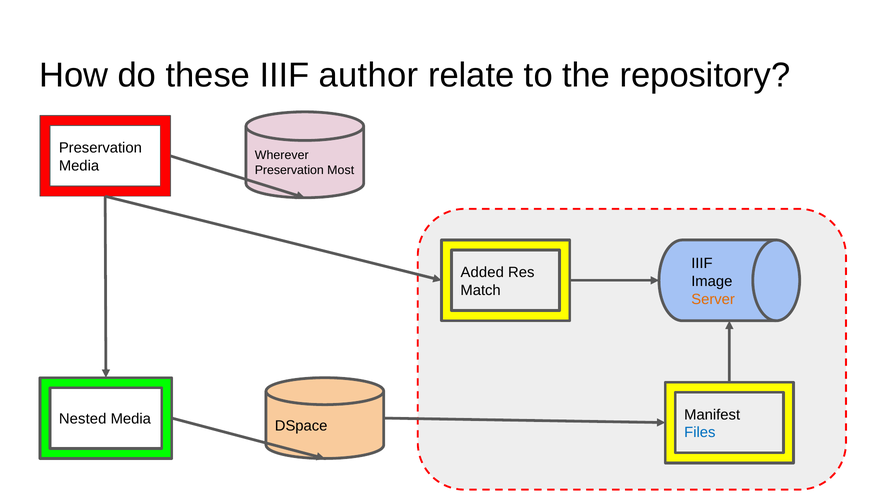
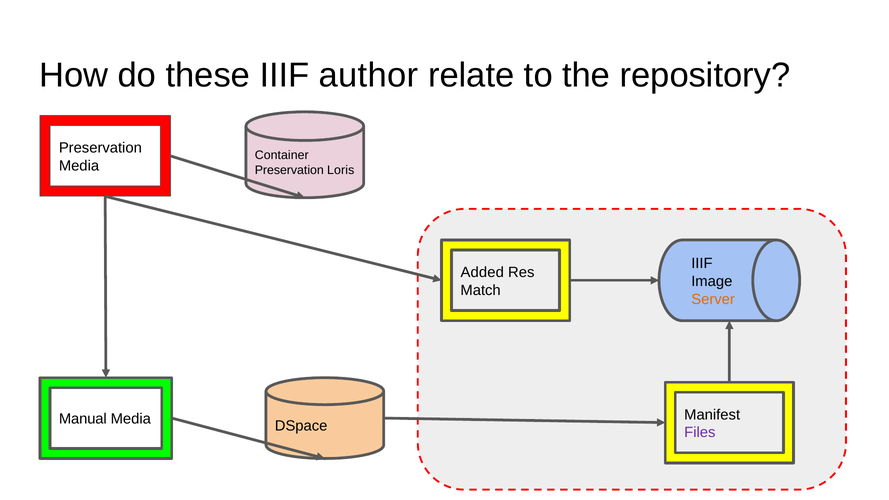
Wherever: Wherever -> Container (282, 155)
Most: Most -> Loris (341, 170)
Nested: Nested -> Manual (83, 419)
Files colour: blue -> purple (700, 433)
